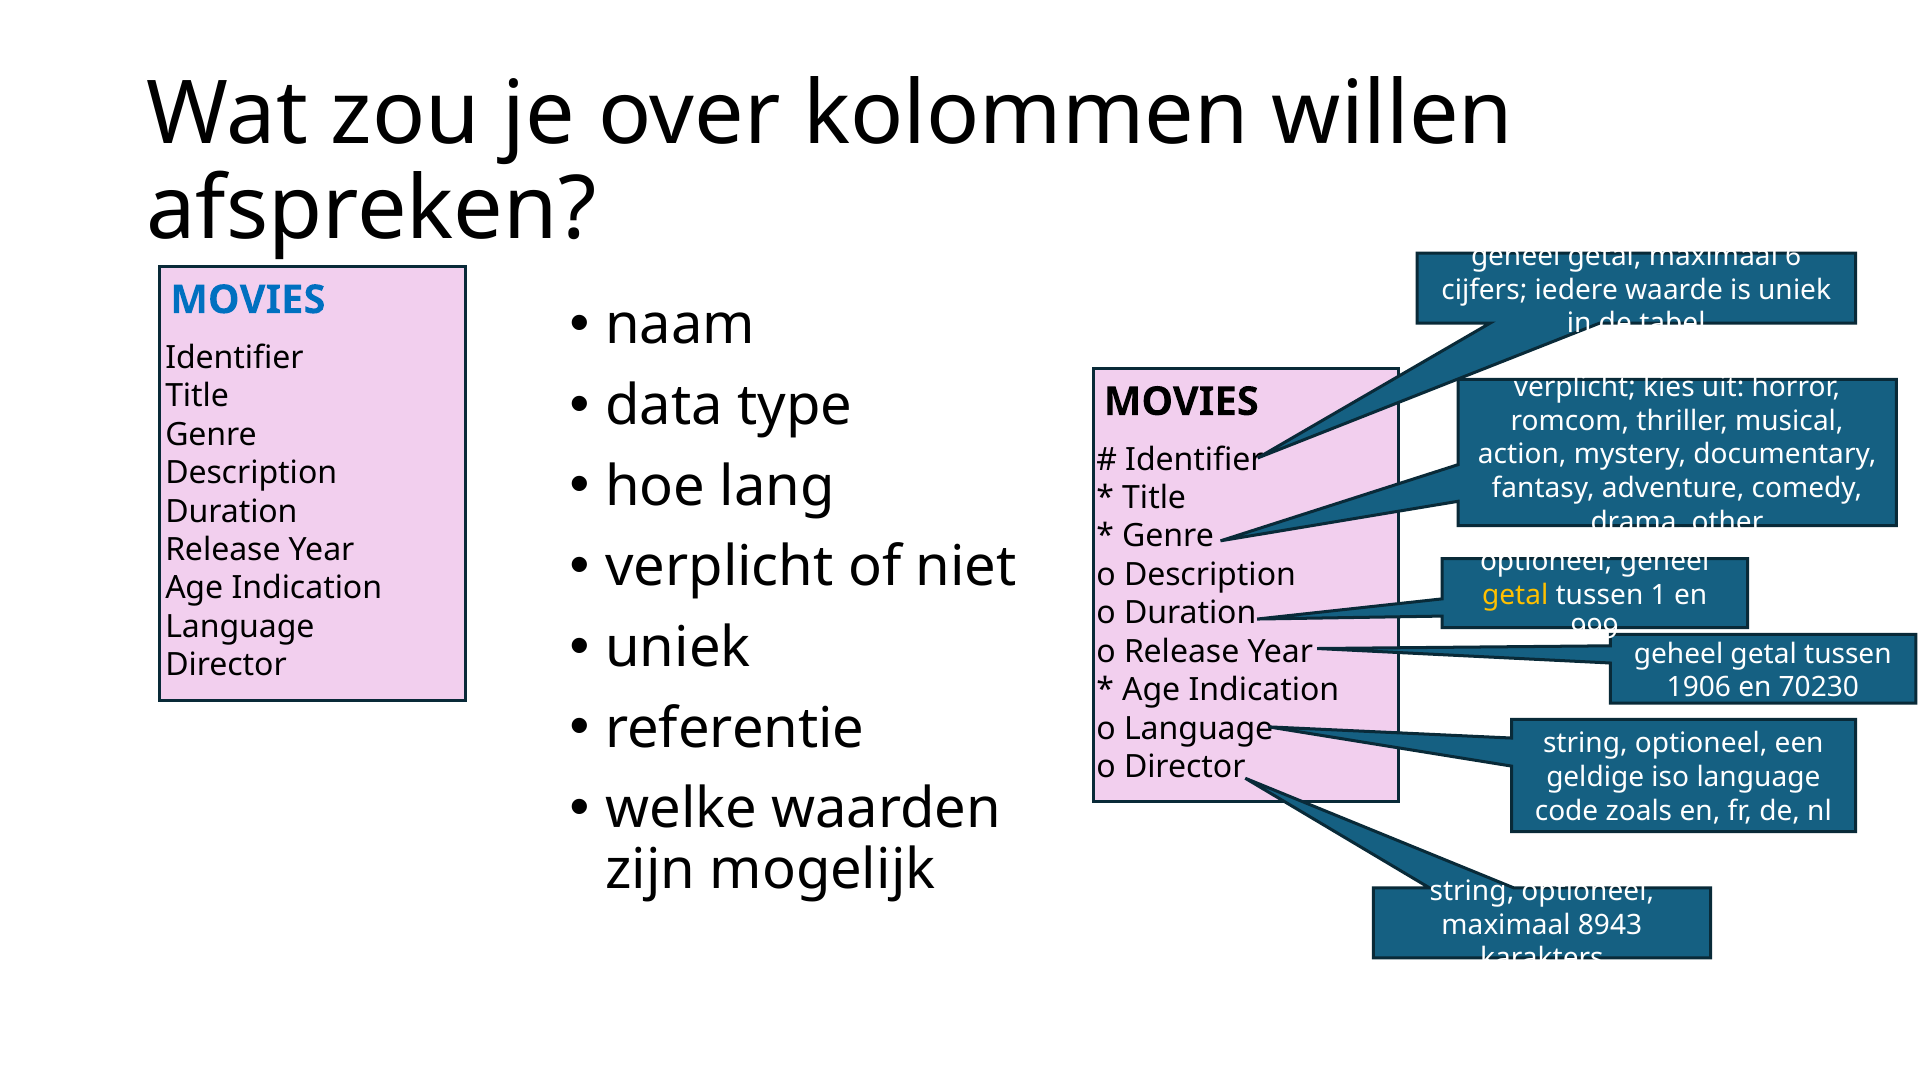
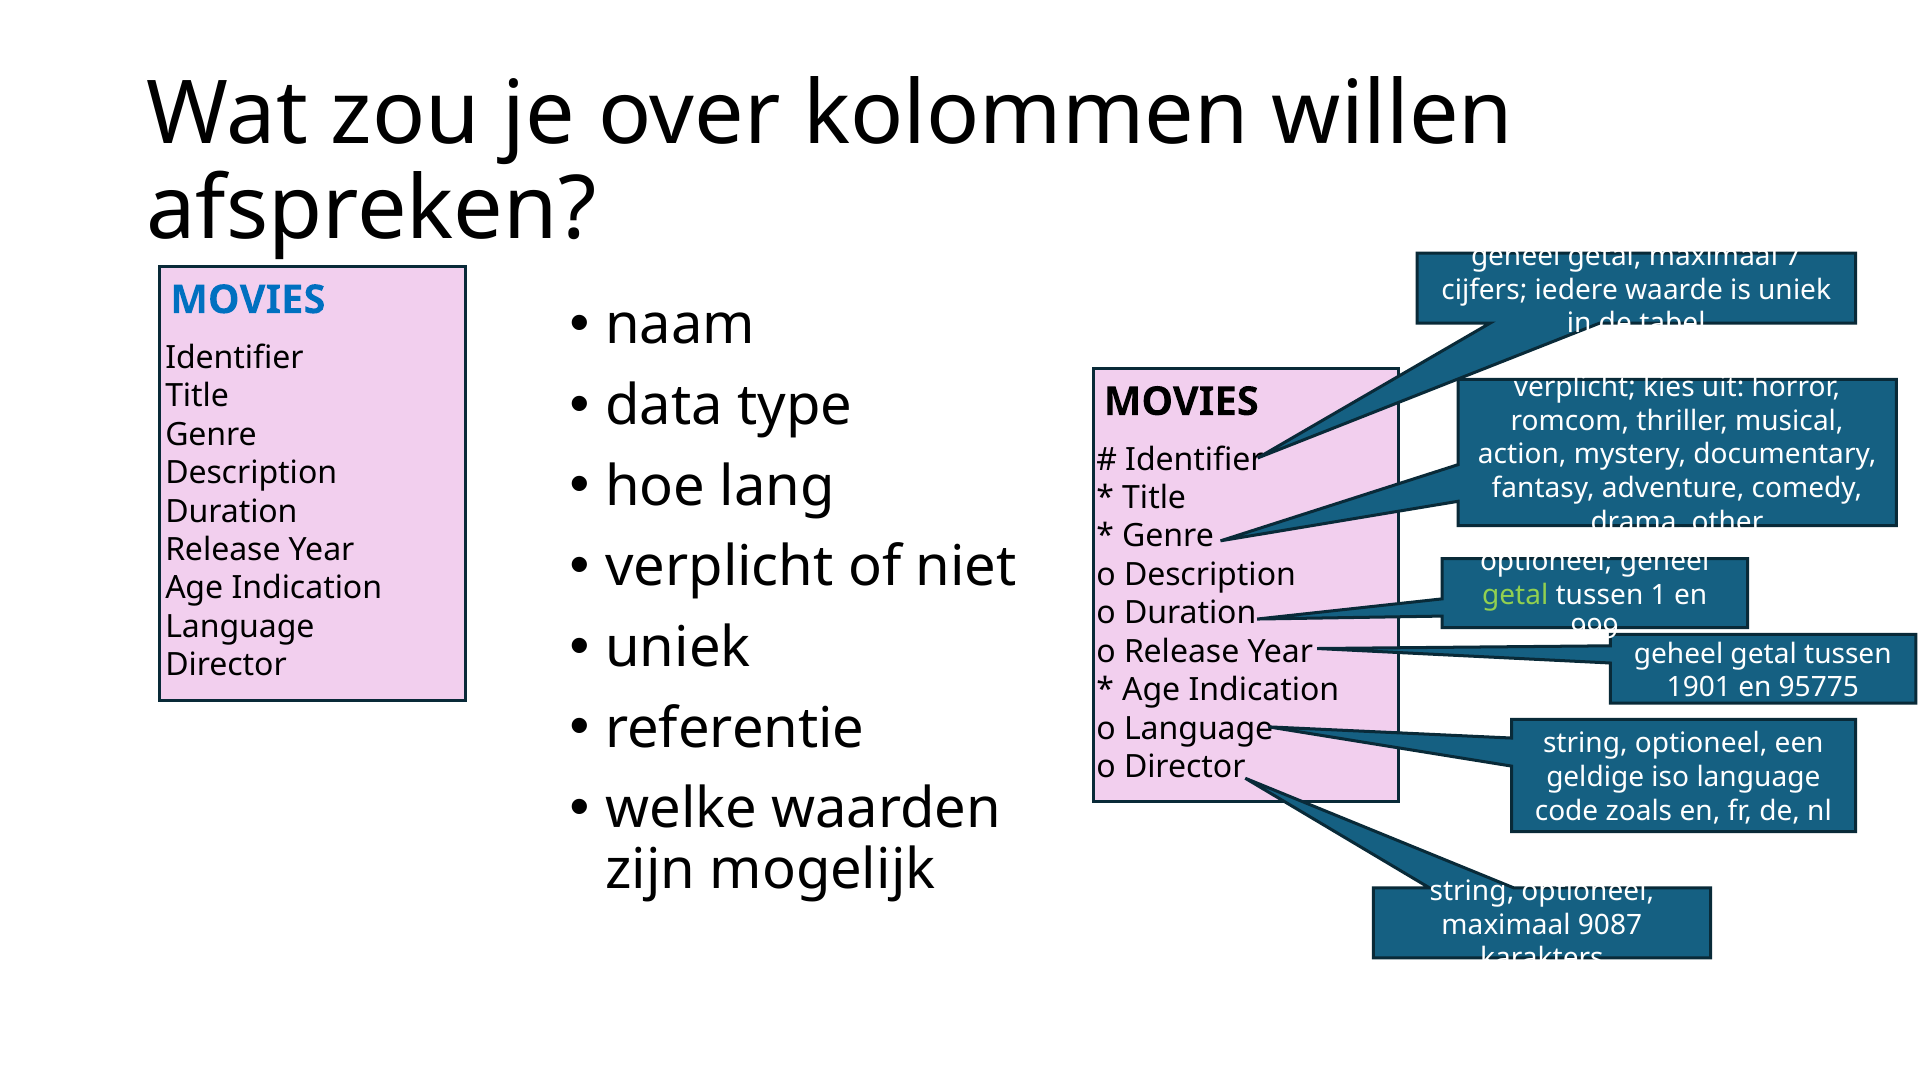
6: 6 -> 7 (1793, 256)
getal colour: yellow -> light green (1515, 595)
1906: 1906 -> 1901 (1699, 687)
70230: 70230 -> 95775 (1819, 687)
8943: 8943 -> 9087 (1610, 925)
